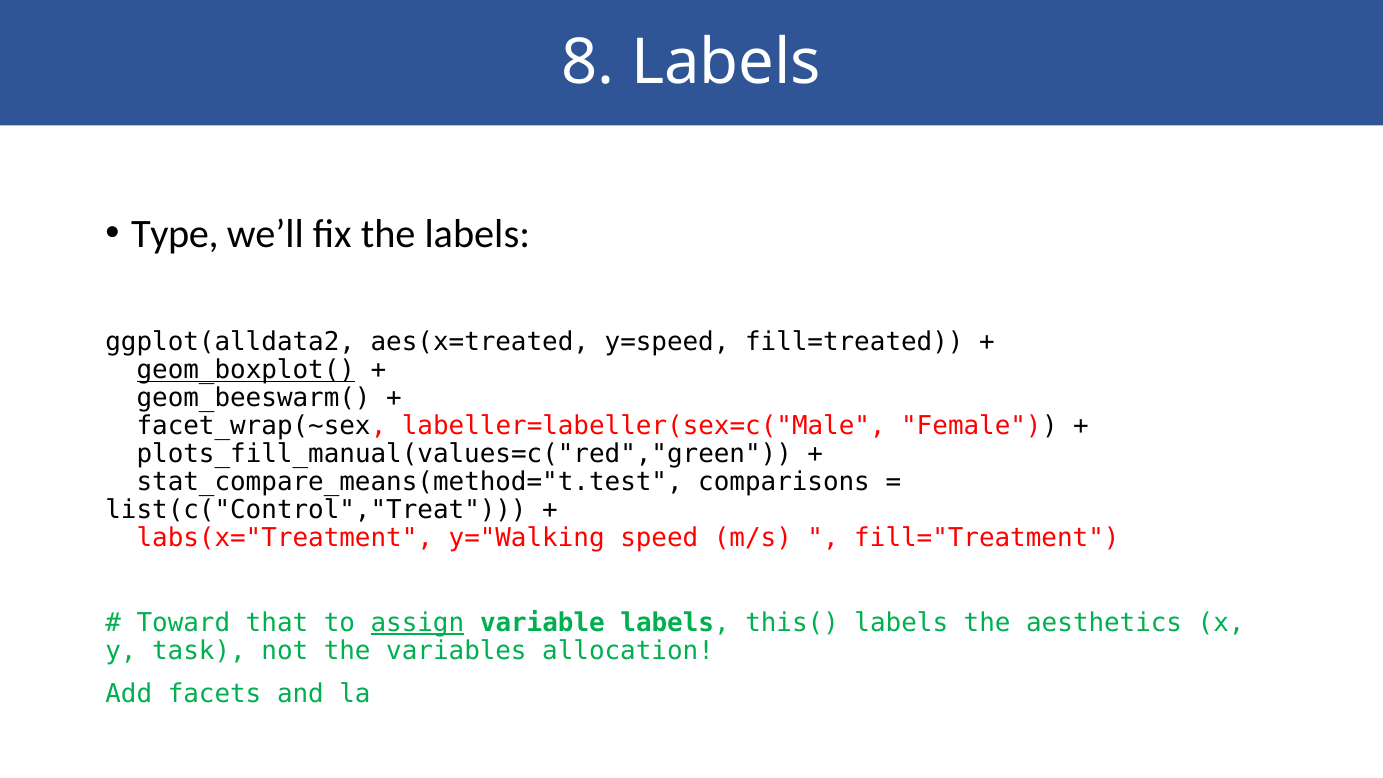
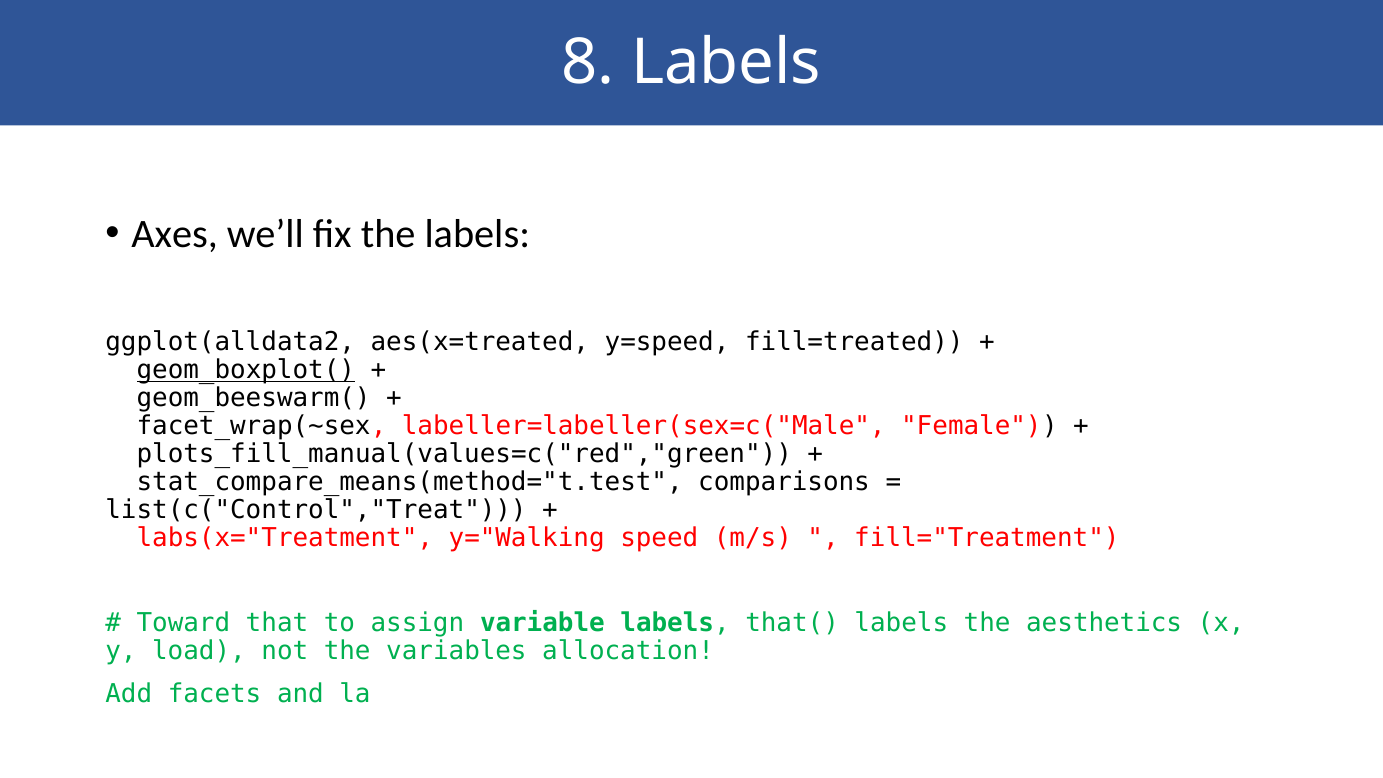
Type: Type -> Axes (175, 234)
assign underline: present -> none (417, 623)
this(: this( -> that( (792, 623)
task: task -> load (199, 651)
